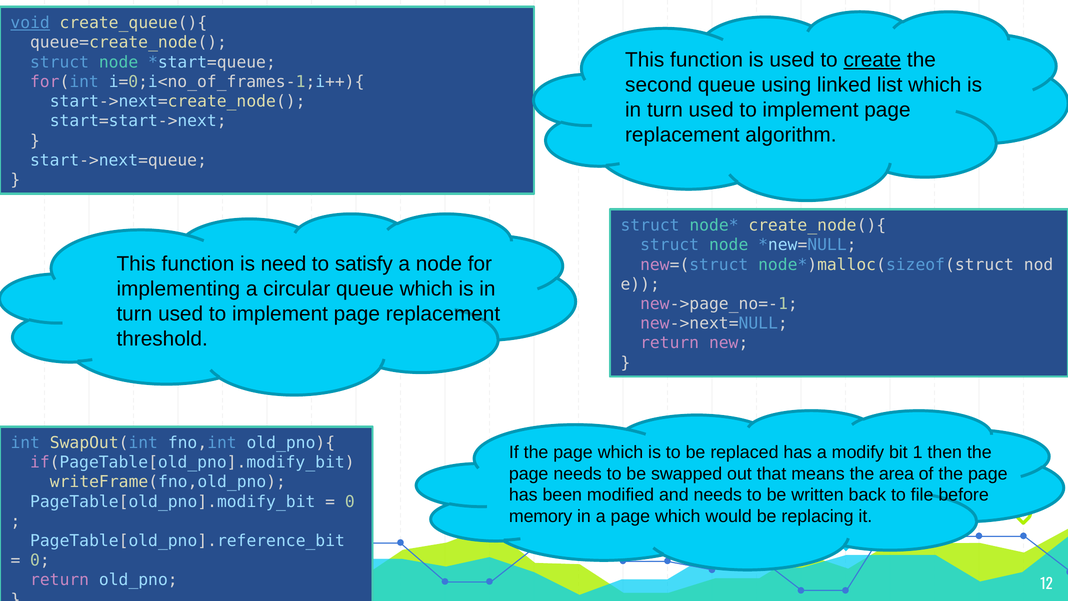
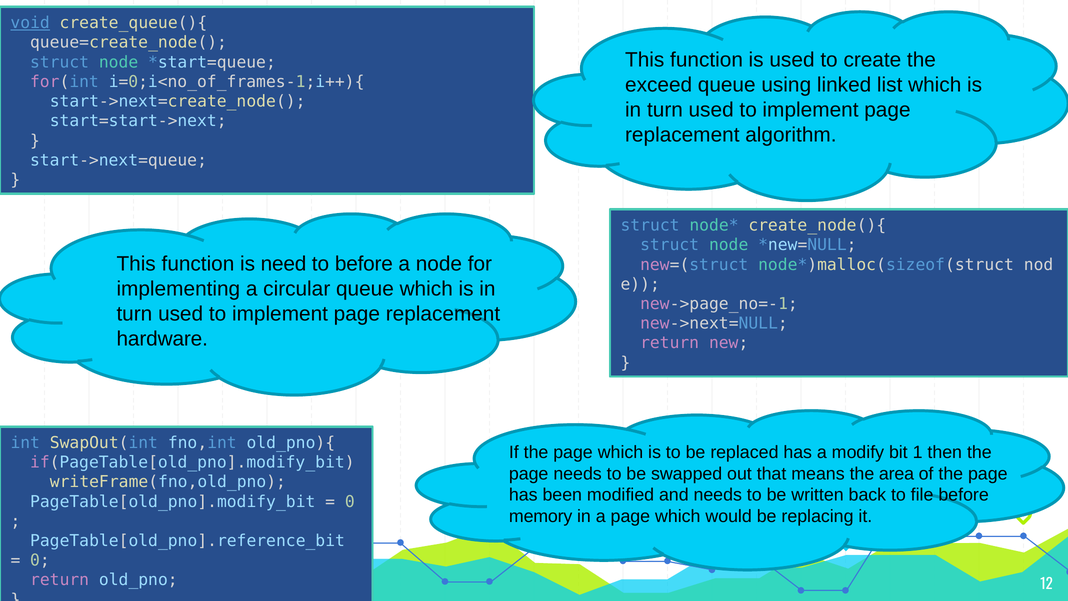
create underline: present -> none (872, 60)
second: second -> exceed (659, 85)
to satisfy: satisfy -> before (364, 264)
threshold: threshold -> hardware (162, 339)
